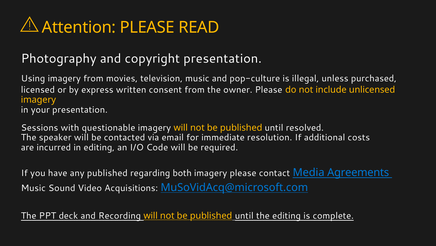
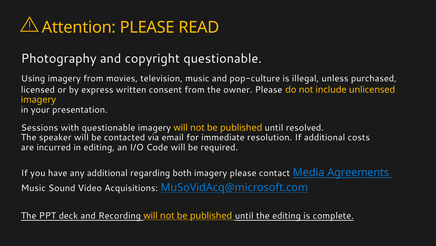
copyright presentation: presentation -> questionable (223, 58)
any published: published -> additional (107, 173)
